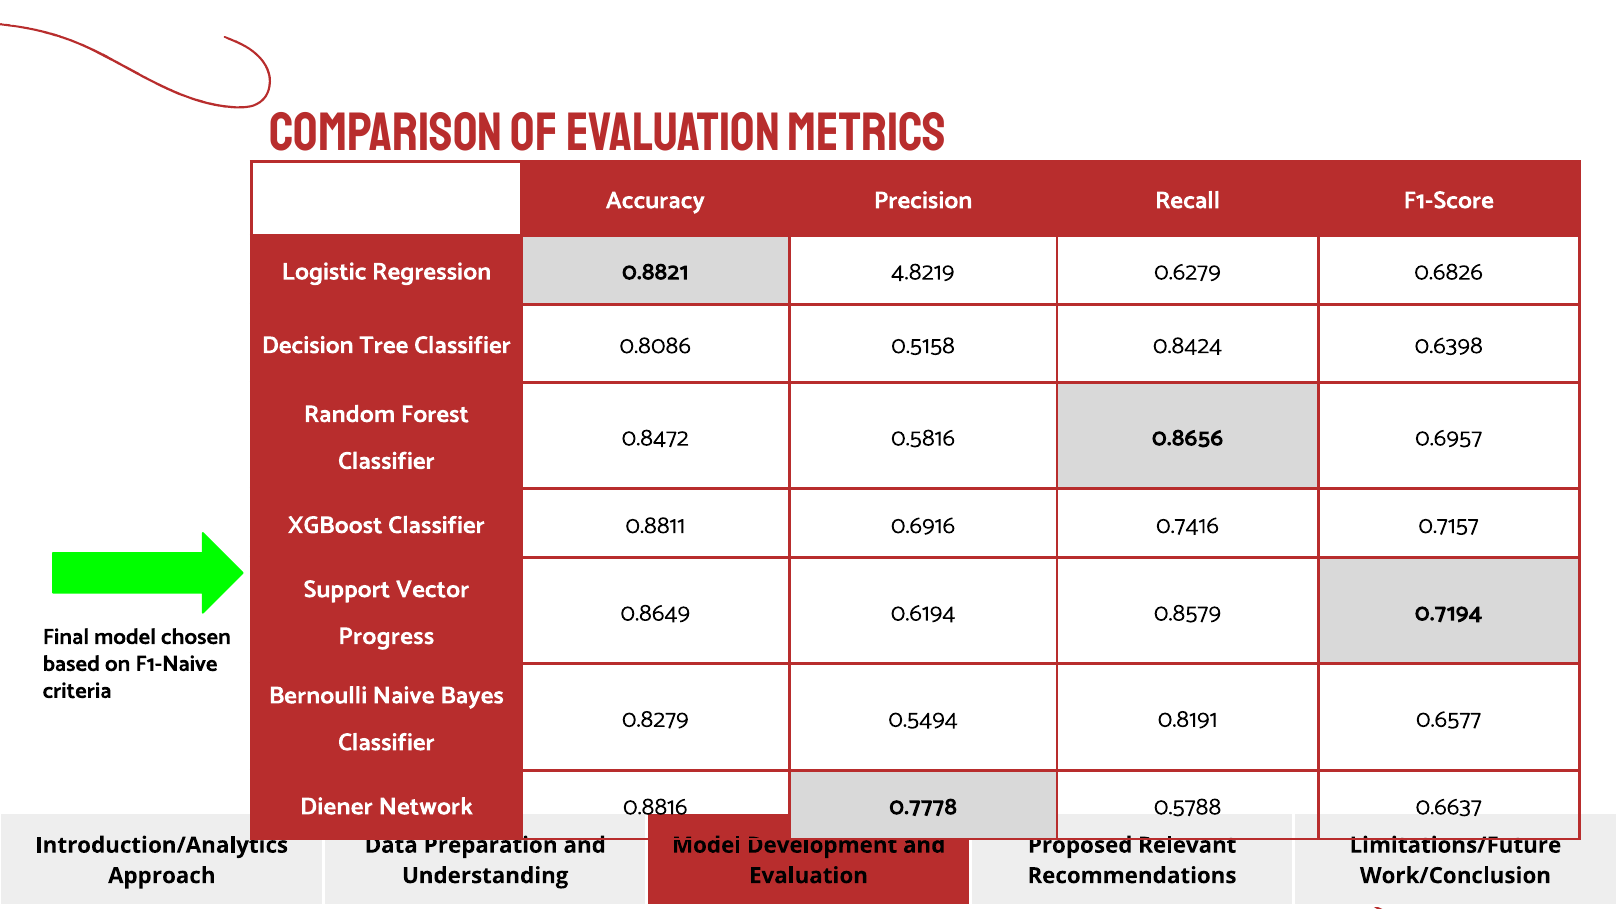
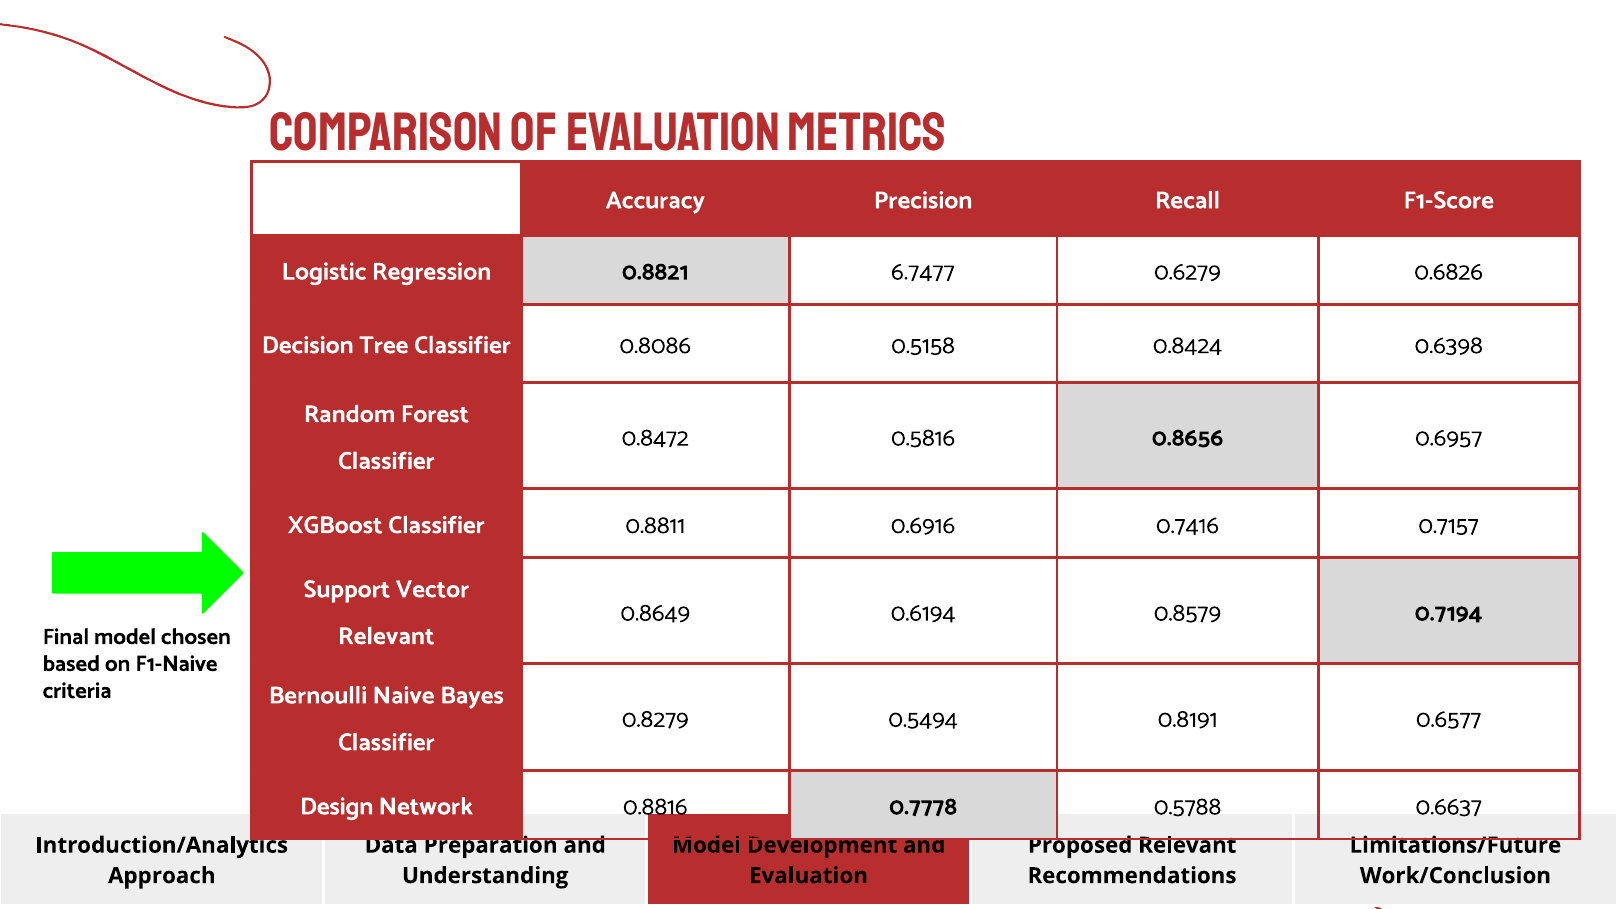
4.8219: 4.8219 -> 6.7477 (923, 272)
Progress: Progress -> Relevant (386, 636)
Diener: Diener -> Design (337, 807)
